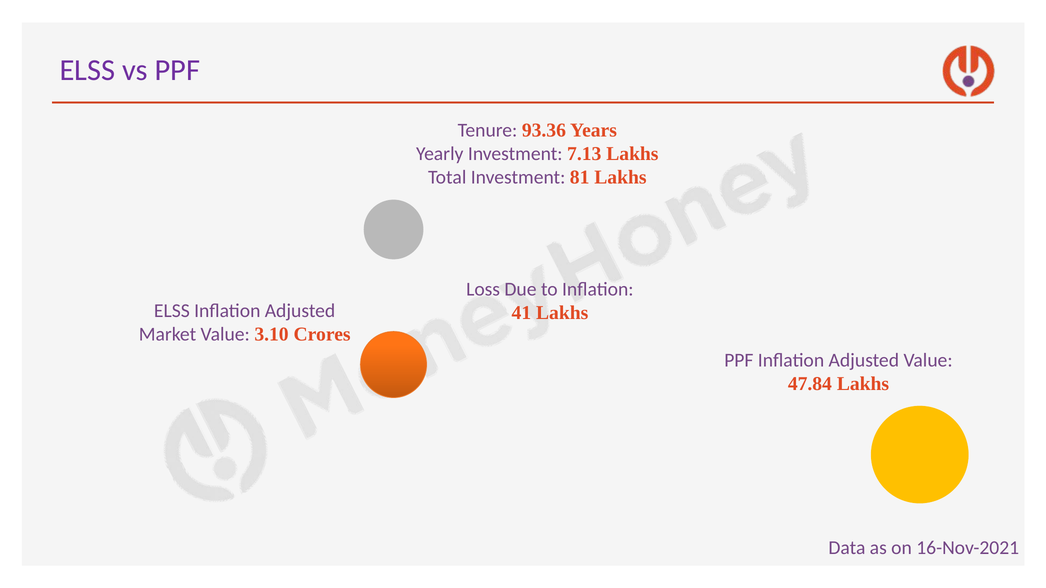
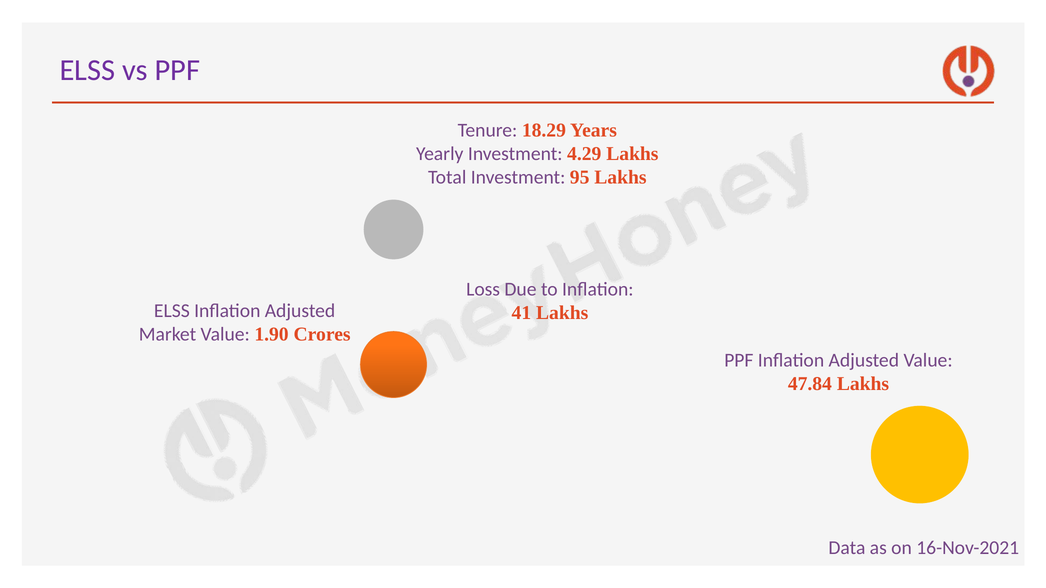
93.36: 93.36 -> 18.29 (544, 130)
7.13: 7.13 -> 4.29 (584, 154)
81: 81 -> 95 (580, 177)
3.10: 3.10 -> 1.90 (272, 334)
